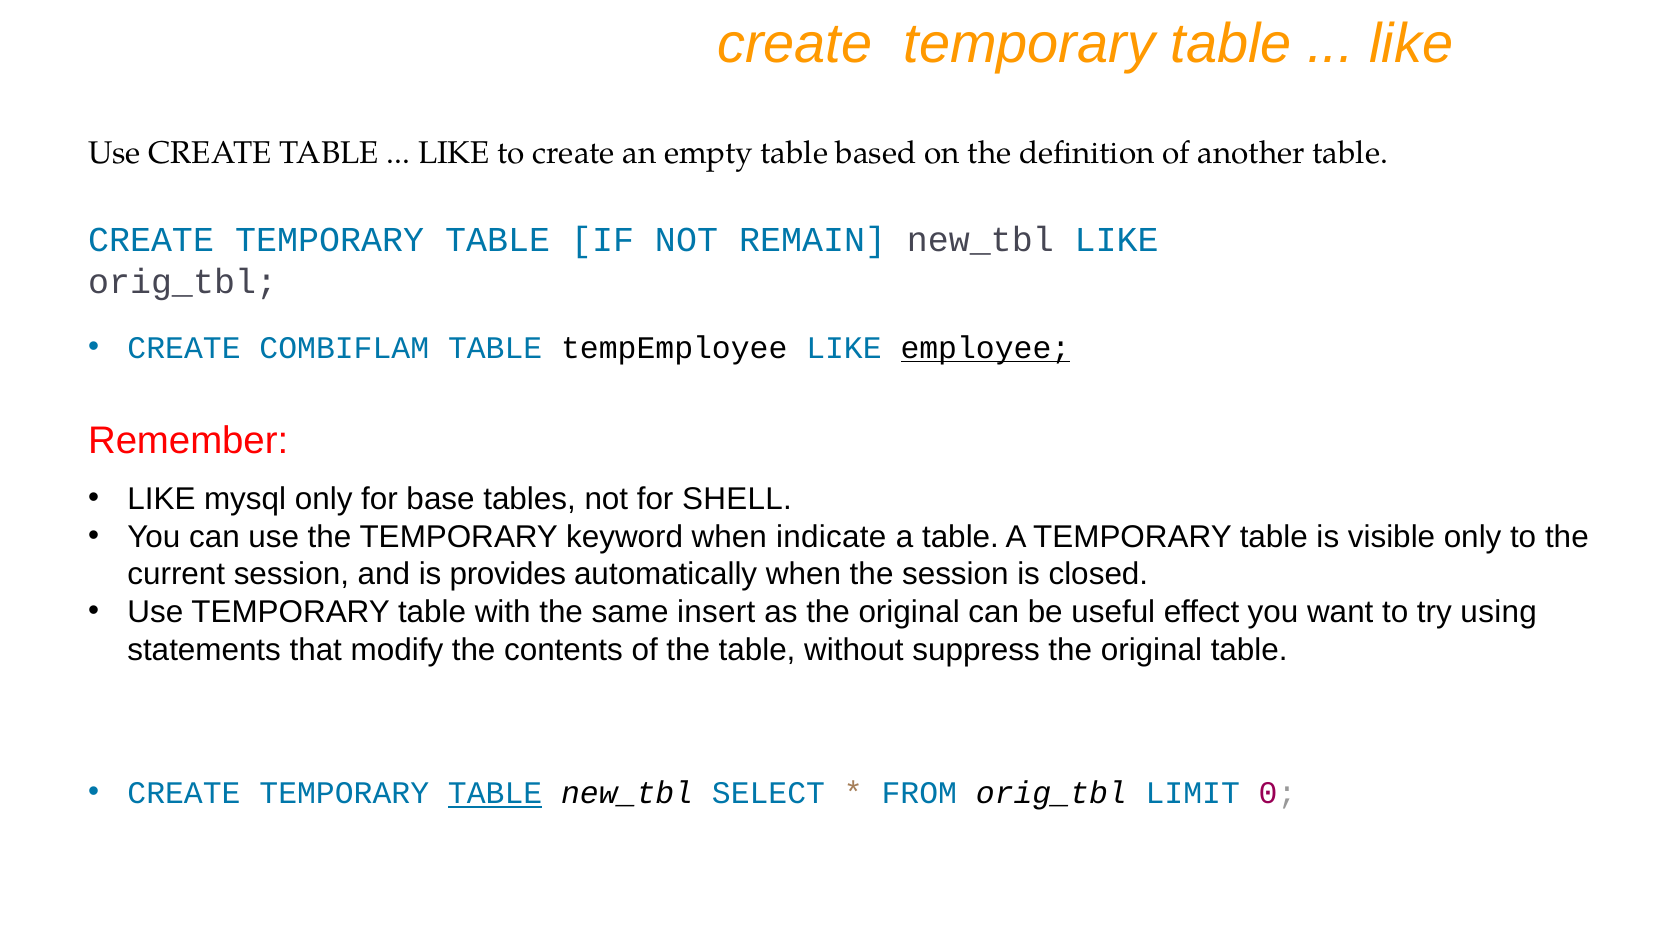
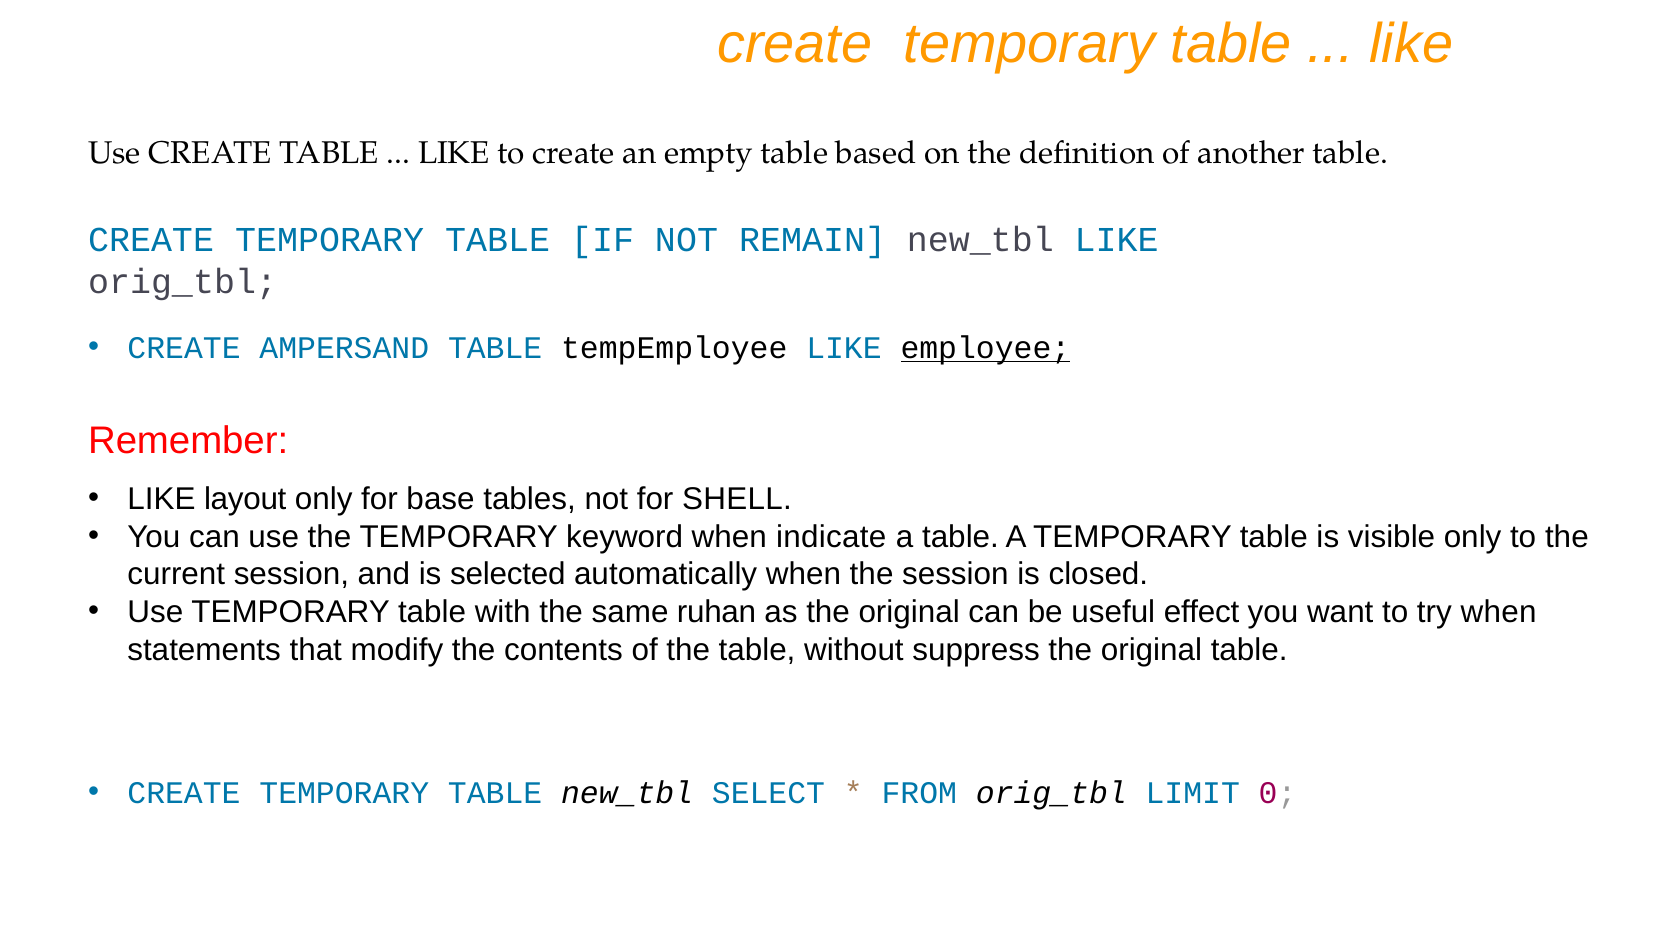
COMBIFLAM: COMBIFLAM -> AMPERSAND (344, 348)
mysql: mysql -> layout (245, 499)
provides: provides -> selected (508, 574)
insert: insert -> ruhan (717, 612)
try using: using -> when (1499, 612)
TABLE underline: present -> none (495, 793)
